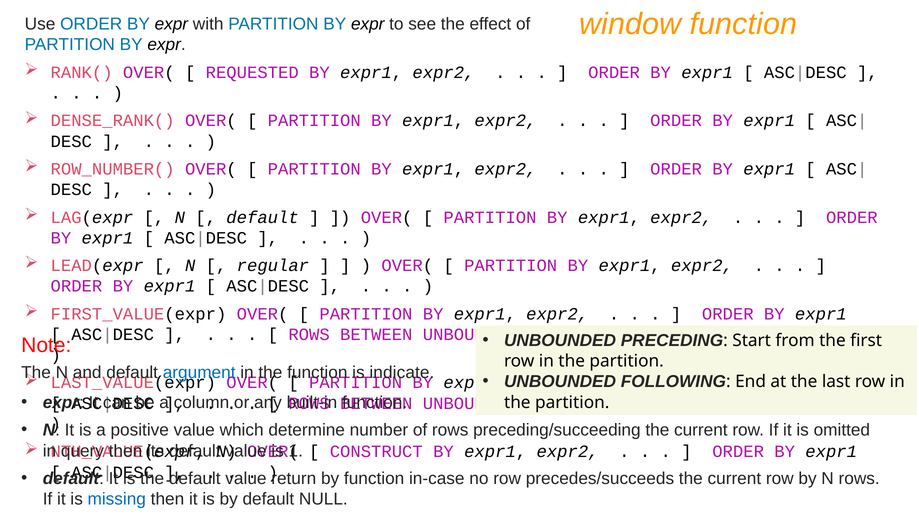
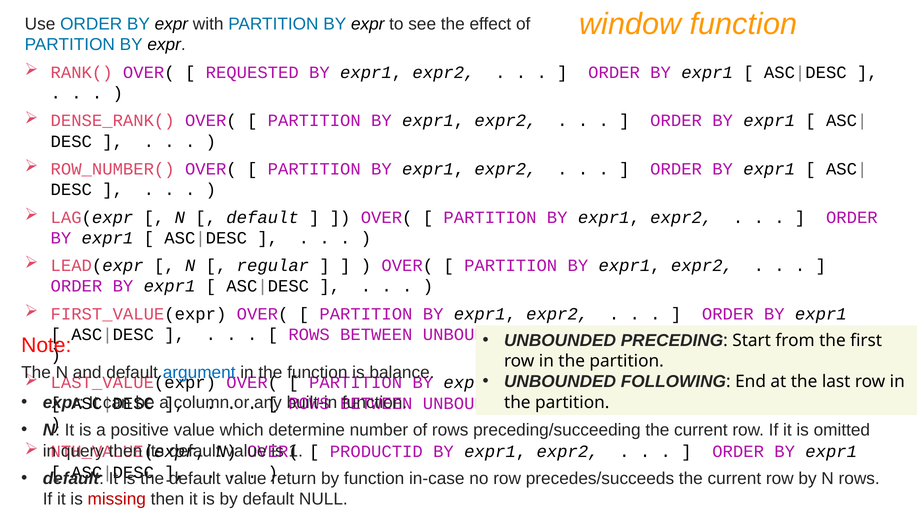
indicate: indicate -> balance (402, 373)
CONSTRUCT: CONSTRUCT -> PRODUCTID (376, 452)
missing colour: blue -> red (117, 499)
